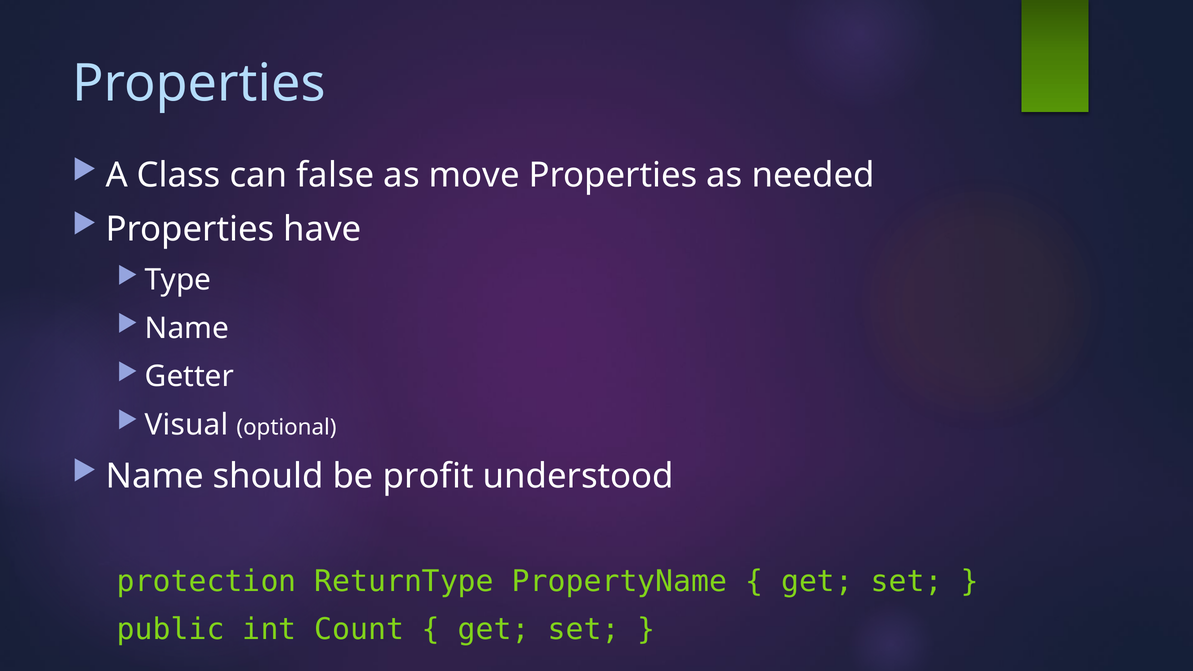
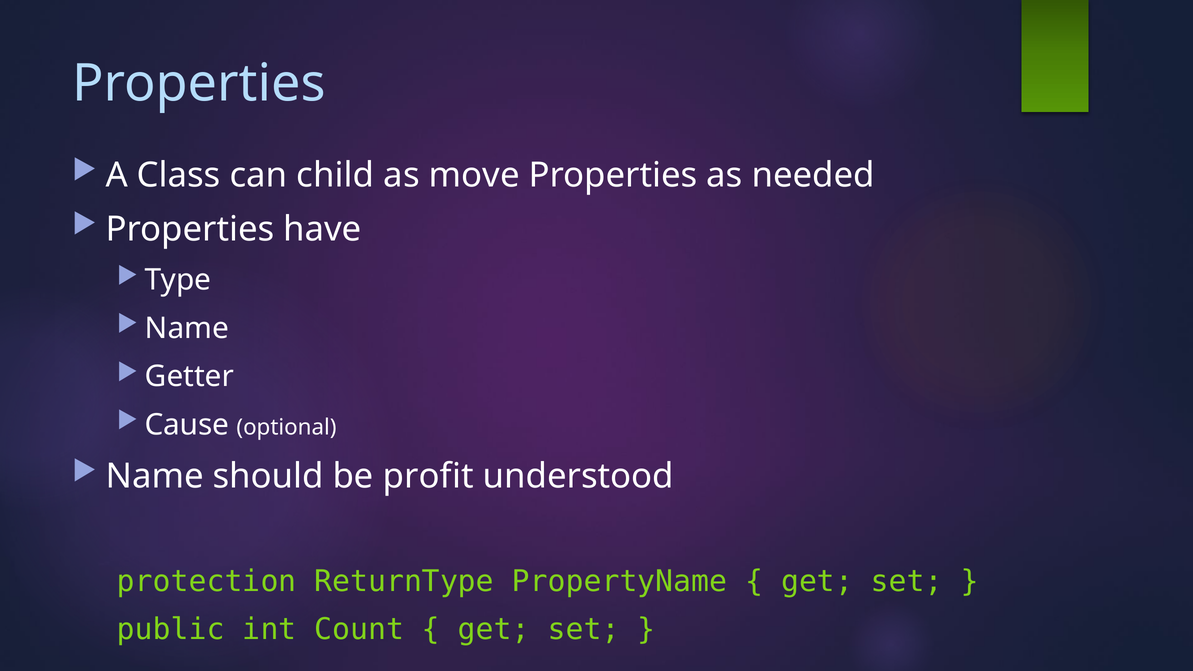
false: false -> child (335, 175)
Visual: Visual -> Cause (187, 425)
